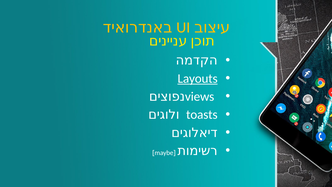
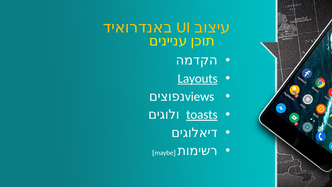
toasts underline: none -> present (202, 115)
